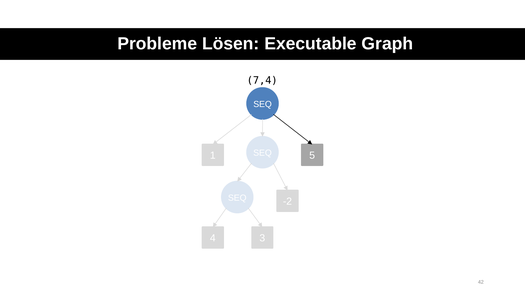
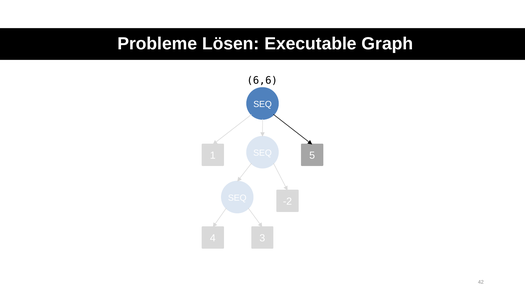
7,4: 7,4 -> 6,6 (262, 80)
